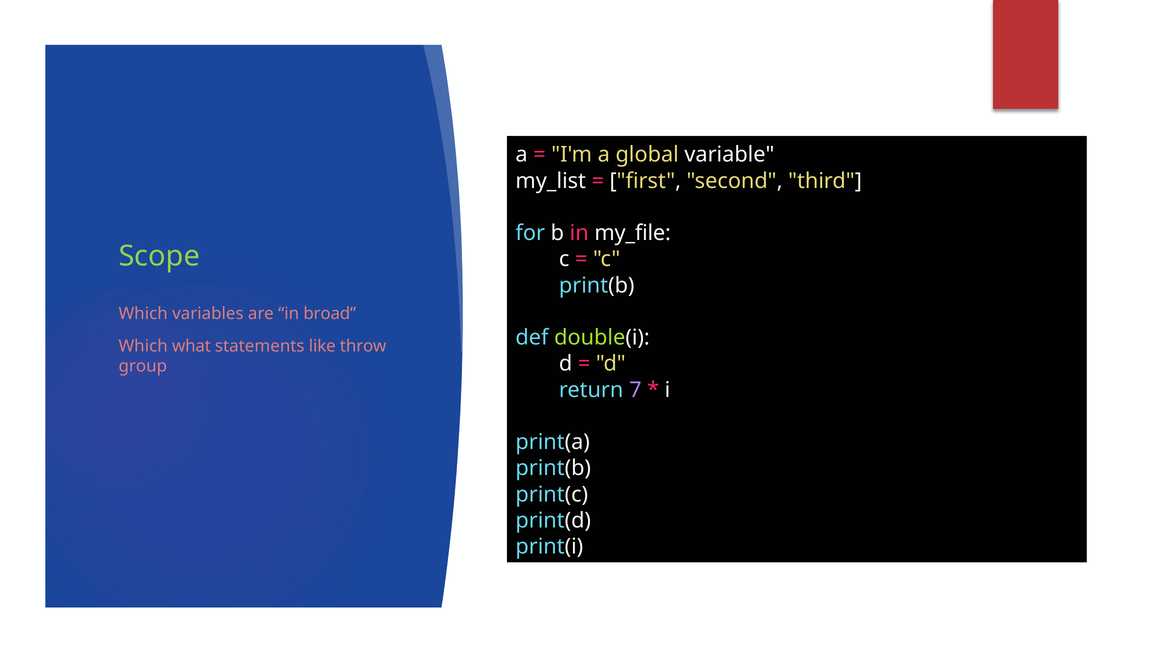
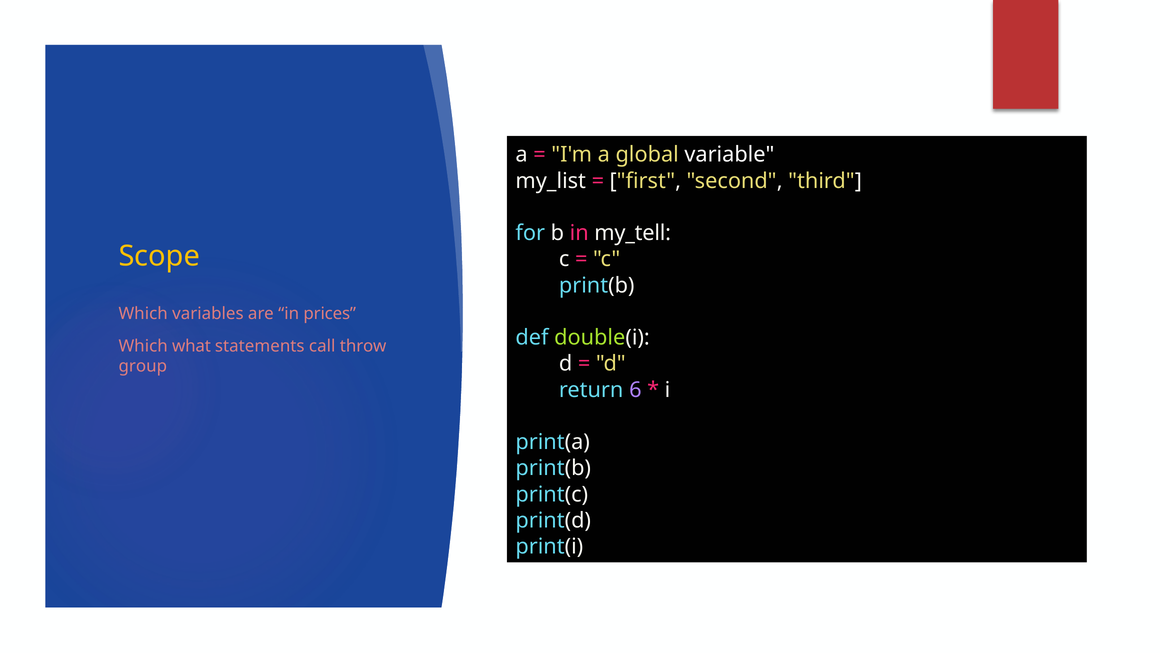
my_file: my_file -> my_tell (633, 233)
Scope colour: light green -> yellow (159, 256)
broad: broad -> prices (330, 313)
like: like -> call (322, 346)
7: 7 -> 6 (635, 390)
